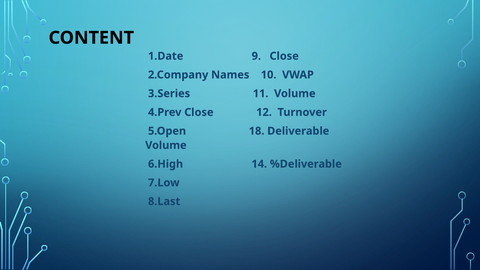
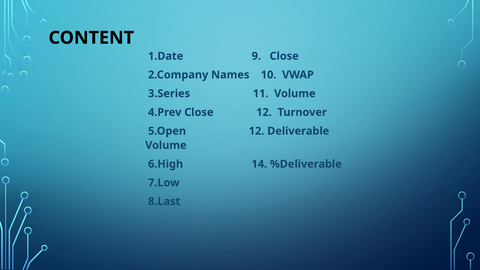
5.Open 18: 18 -> 12 (257, 131)
